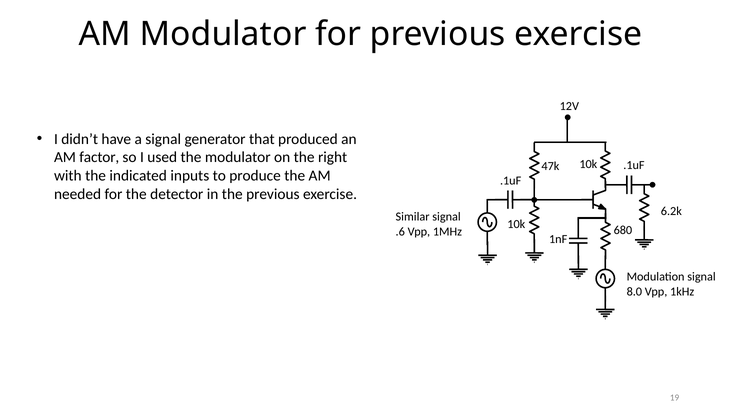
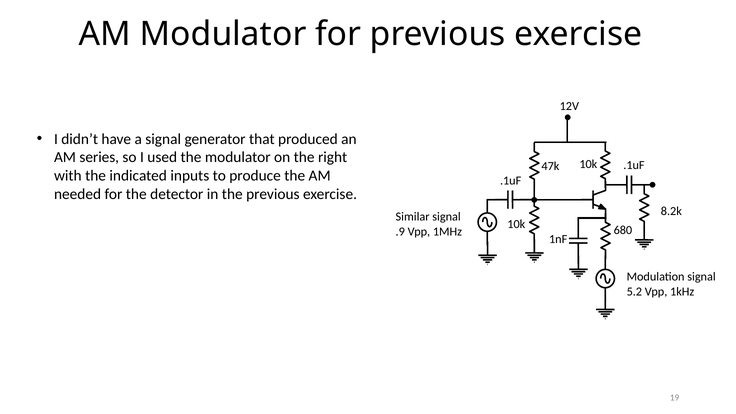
factor: factor -> series (99, 157)
6.2k: 6.2k -> 8.2k (671, 211)
.6: .6 -> .9 (400, 232)
8.0: 8.0 -> 5.2 (634, 292)
